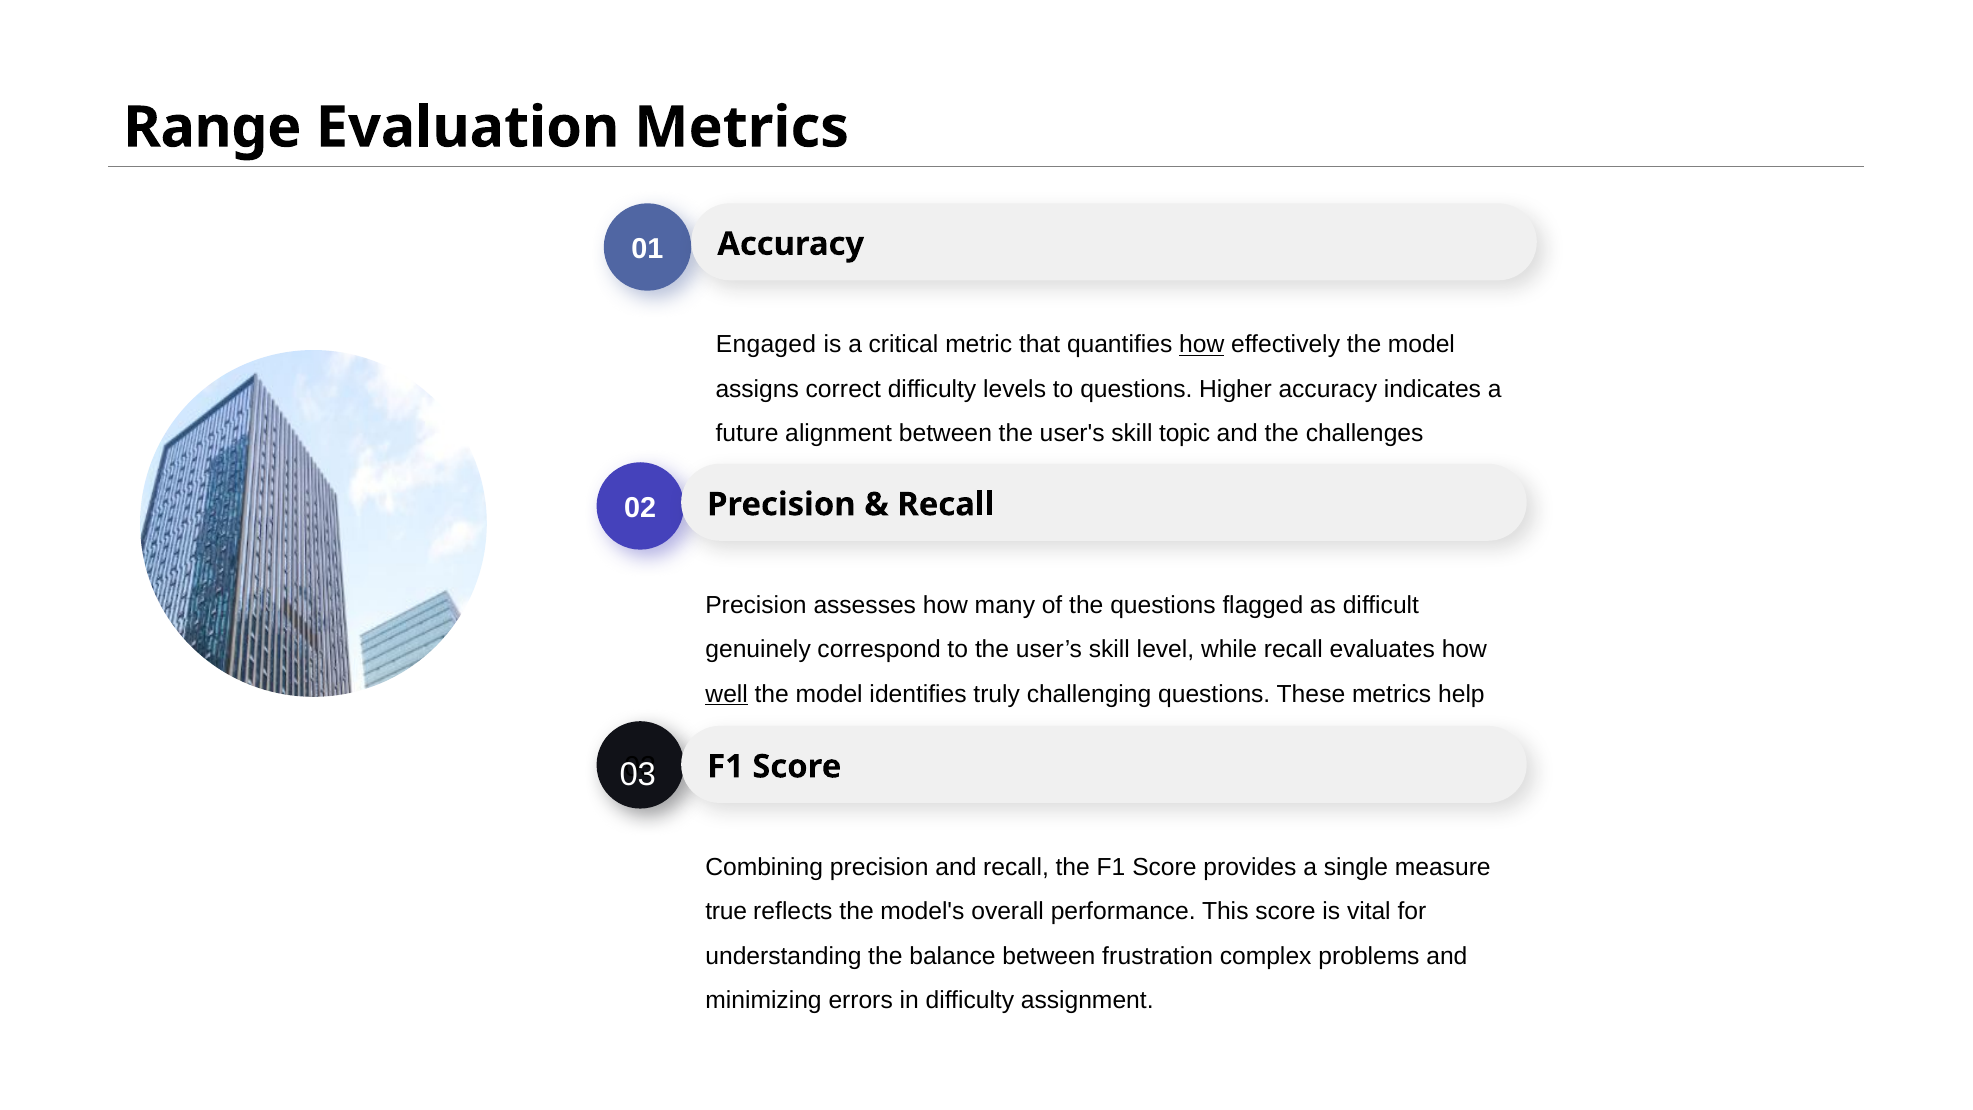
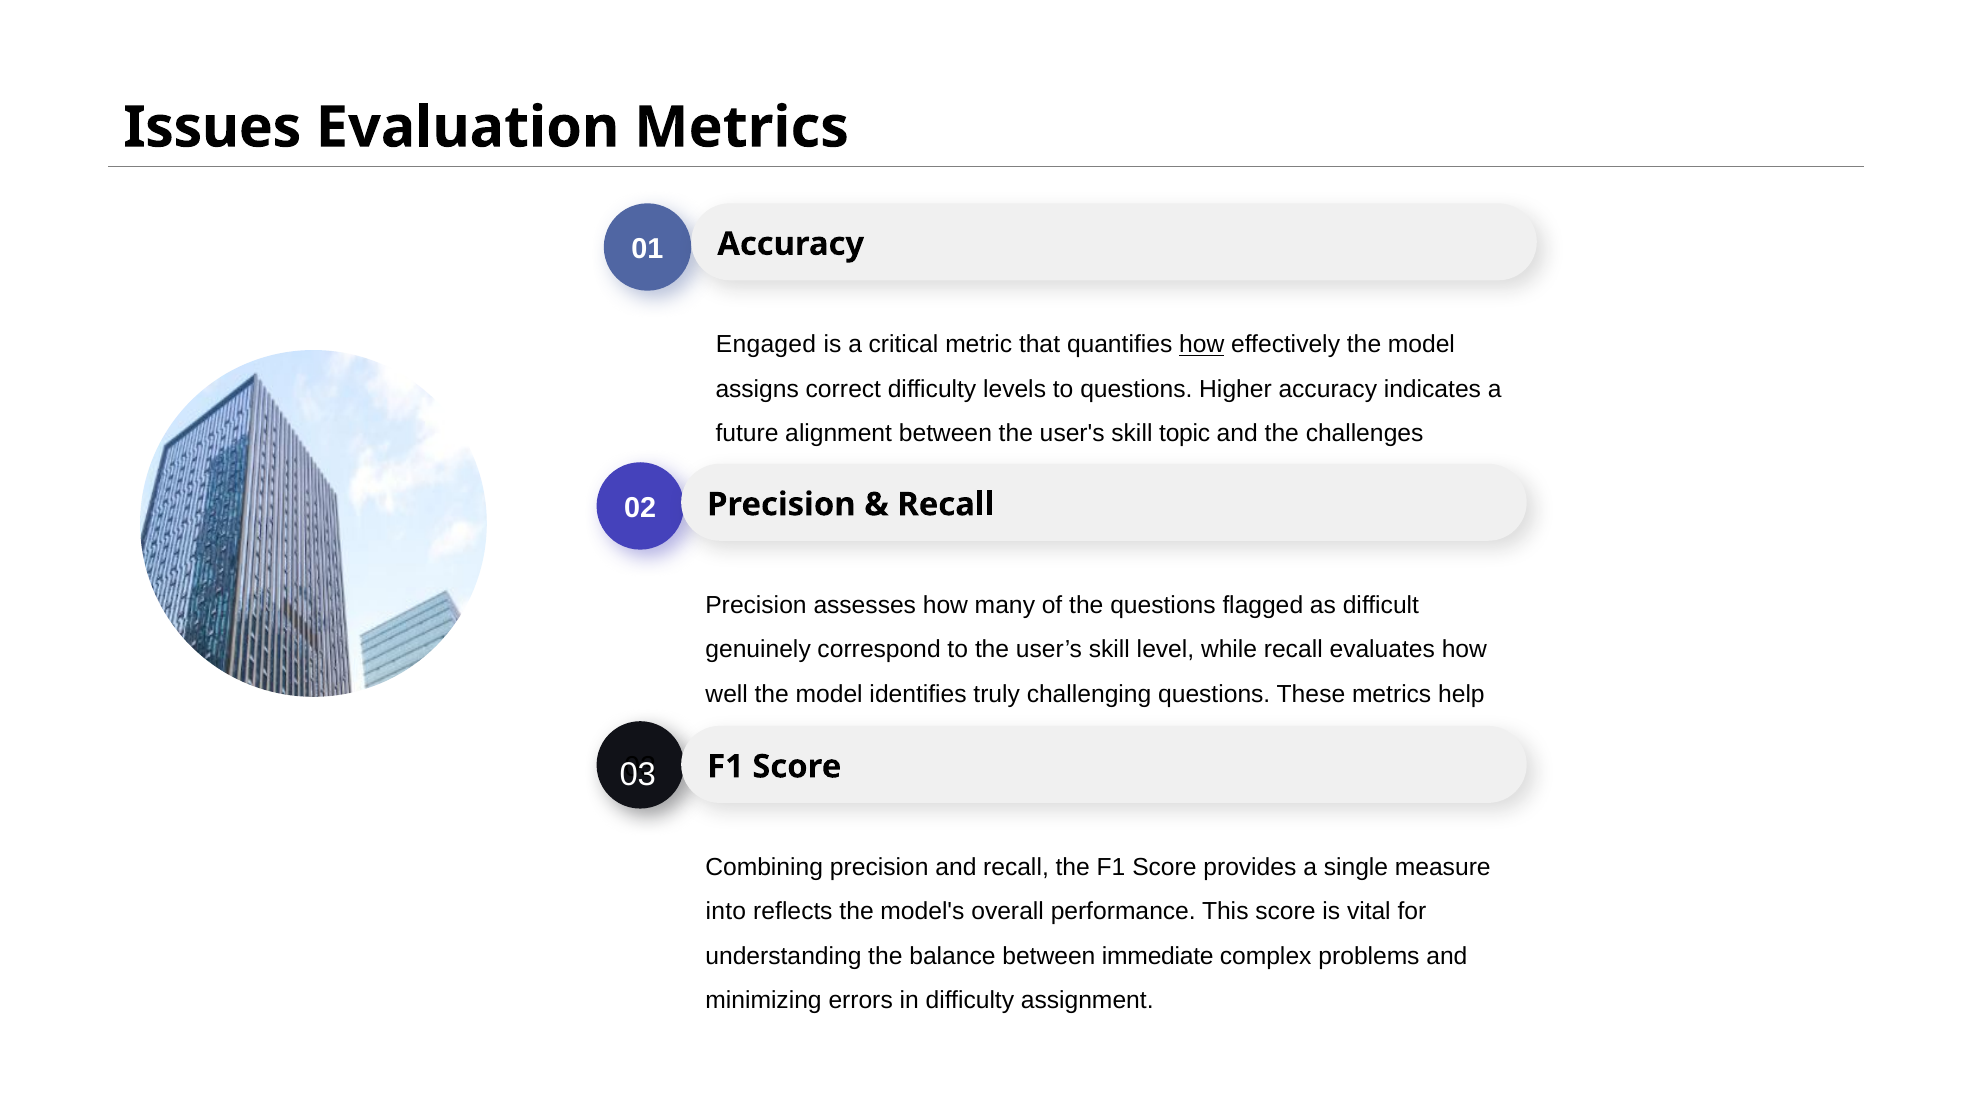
Range: Range -> Issues (212, 128)
well underline: present -> none (727, 694)
true: true -> into (726, 912)
frustration: frustration -> immediate (1158, 956)
